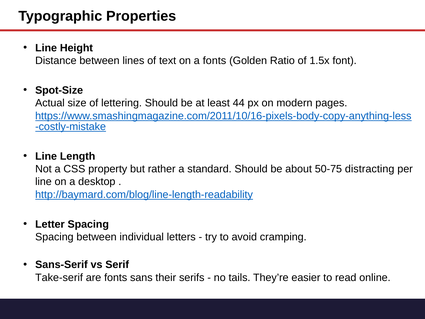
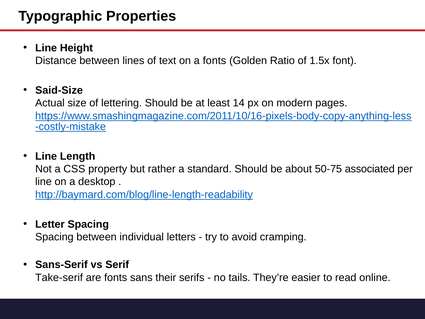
Spot-Size: Spot-Size -> Said-Size (59, 90)
44: 44 -> 14 (239, 103)
distracting: distracting -> associated (370, 169)
